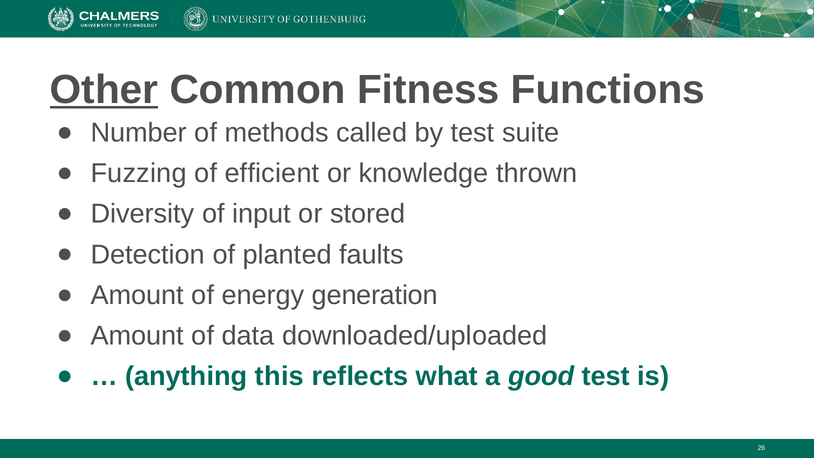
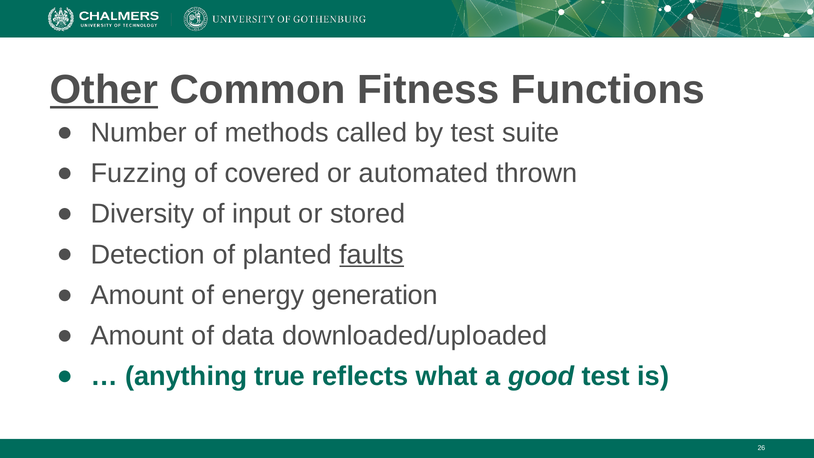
efficient: efficient -> covered (272, 173)
knowledge: knowledge -> automated (424, 173)
faults underline: none -> present (372, 255)
this: this -> true (280, 376)
